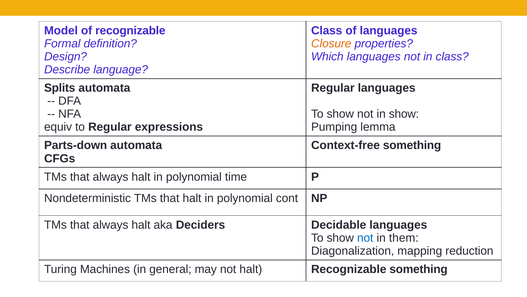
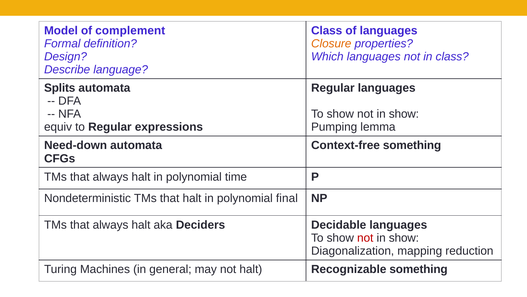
of recognizable: recognizable -> complement (130, 31)
Parts-down: Parts-down -> Need-down (76, 145)
cont: cont -> final (287, 198)
not colour: blue -> red (365, 237)
them: them -> show (404, 237)
